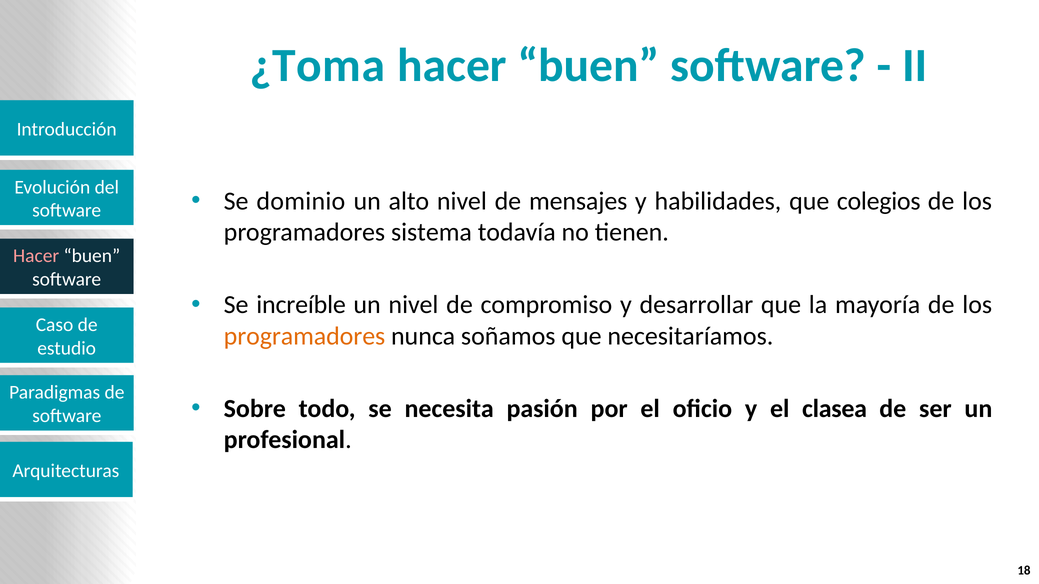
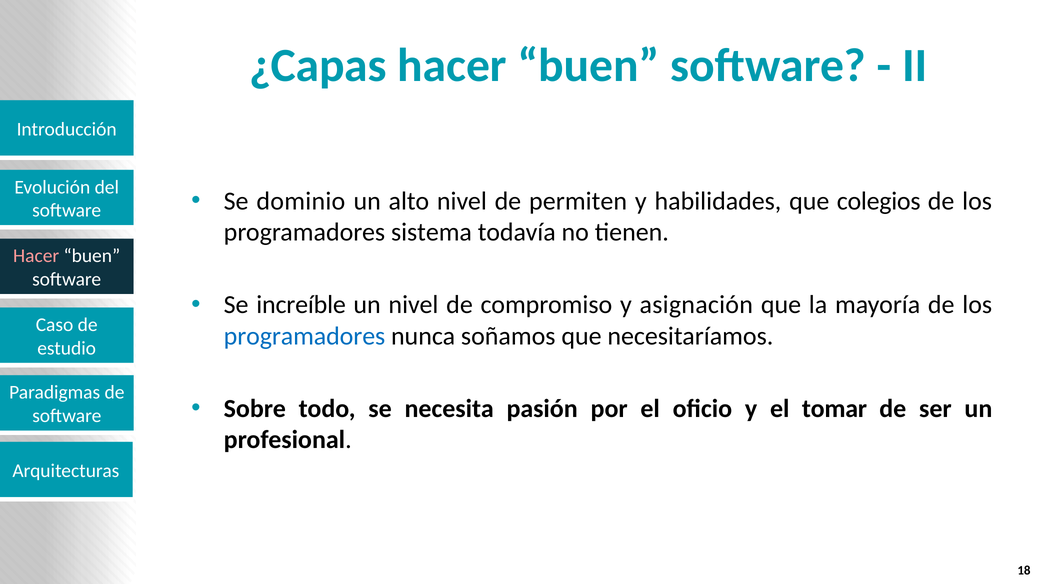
¿Toma: ¿Toma -> ¿Capas (318, 66)
mensajes: mensajes -> permiten (578, 201)
desarrollar: desarrollar -> asignación (696, 305)
programadores colour: orange -> blue (304, 336)
clasea: clasea -> tomar (835, 409)
